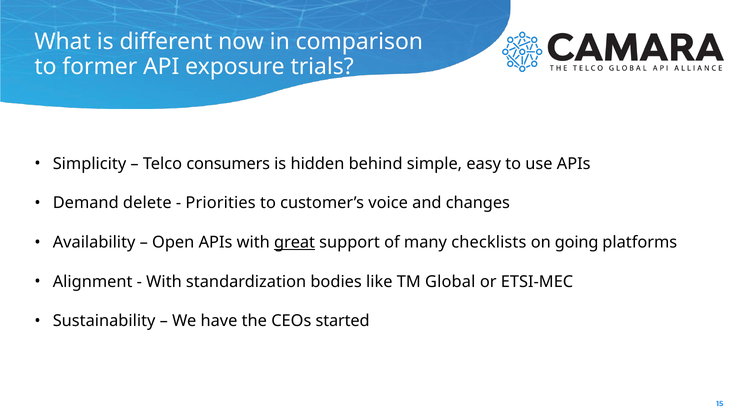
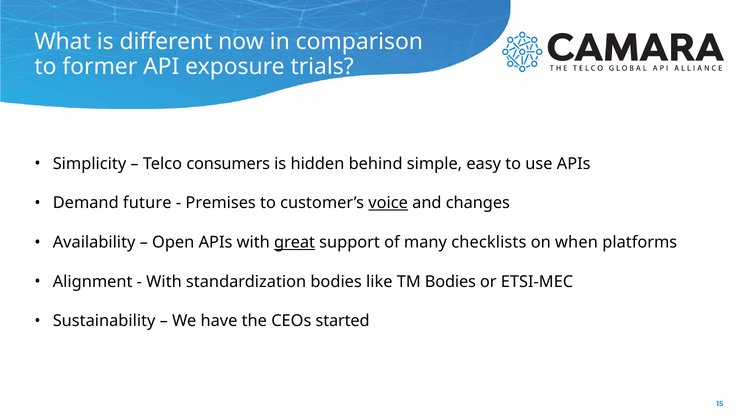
delete: delete -> future (147, 203)
Priorities: Priorities -> Premises (221, 203)
voice underline: none -> present (388, 203)
going: going -> when (576, 242)
TM Global: Global -> Bodies (450, 281)
